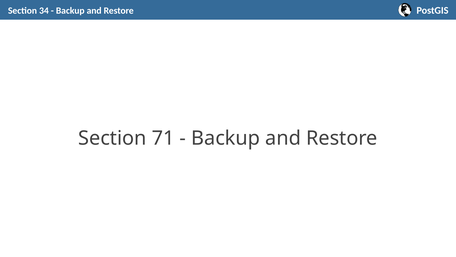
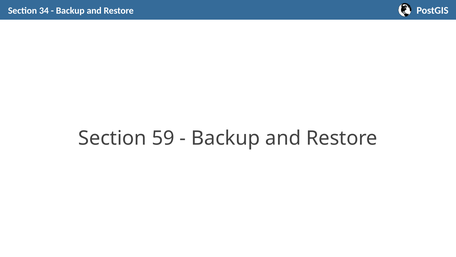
71: 71 -> 59 (163, 138)
